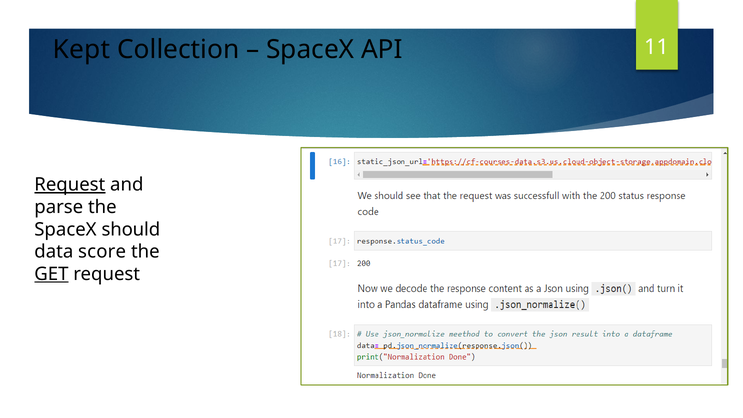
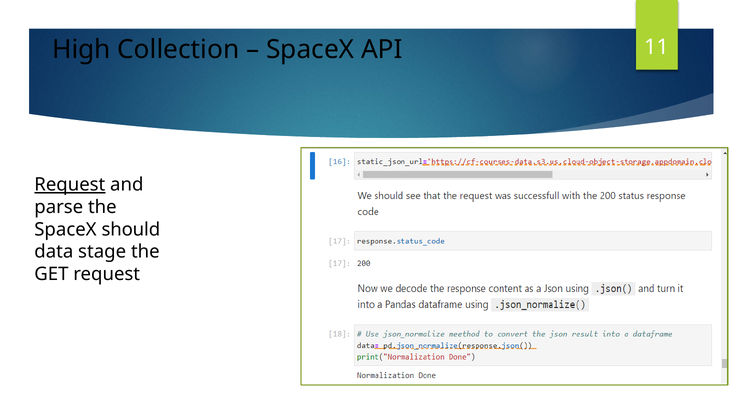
Kept: Kept -> High (82, 50)
score: score -> stage (102, 252)
GET underline: present -> none (51, 274)
